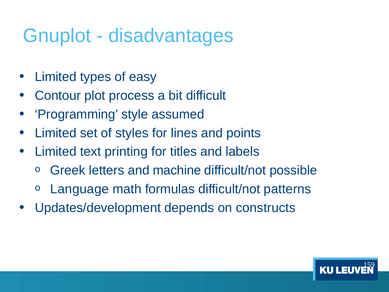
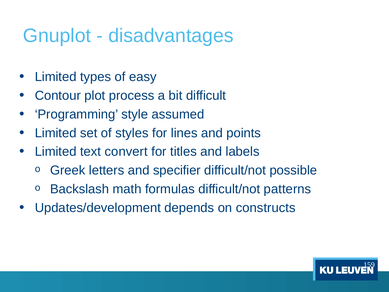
printing: printing -> convert (126, 152)
machine: machine -> specifier (177, 170)
Language: Language -> Backslash (80, 189)
